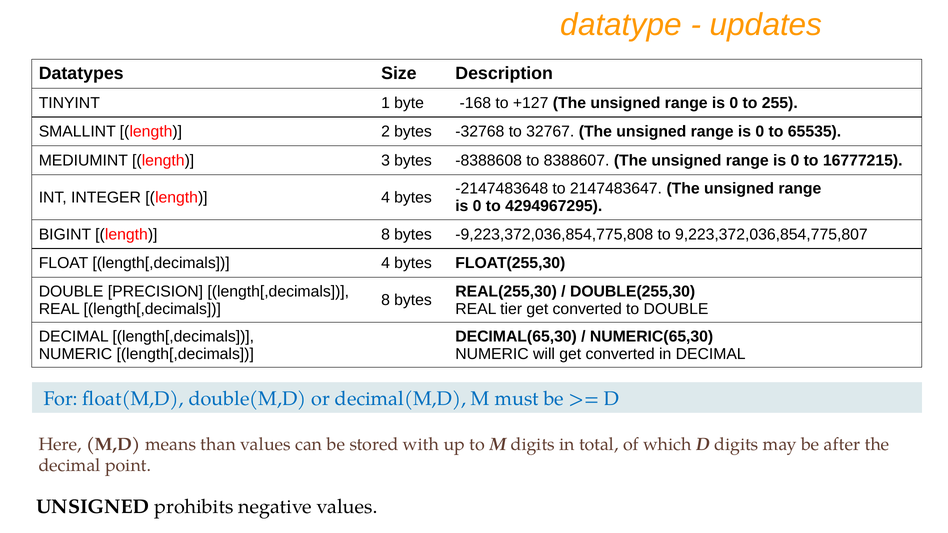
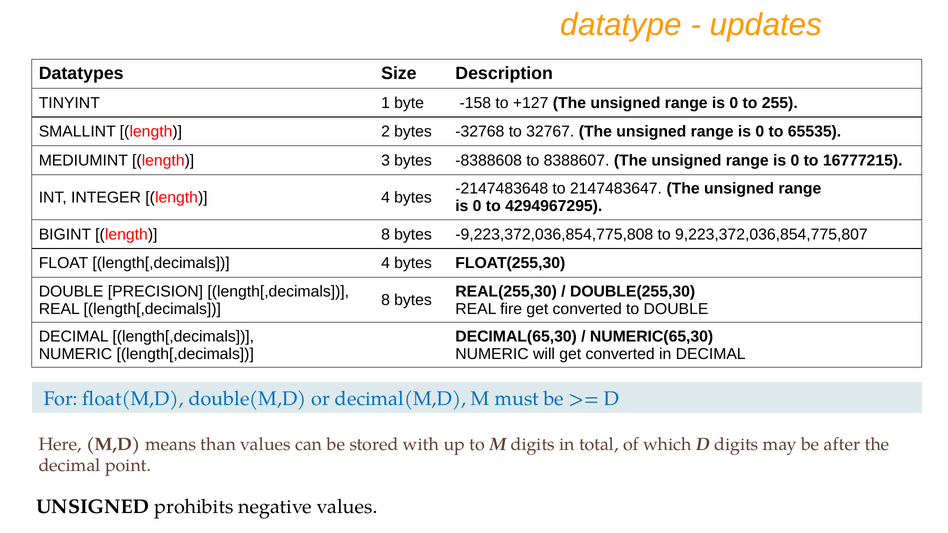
-168: -168 -> -158 (475, 103)
tier: tier -> fire (511, 309)
